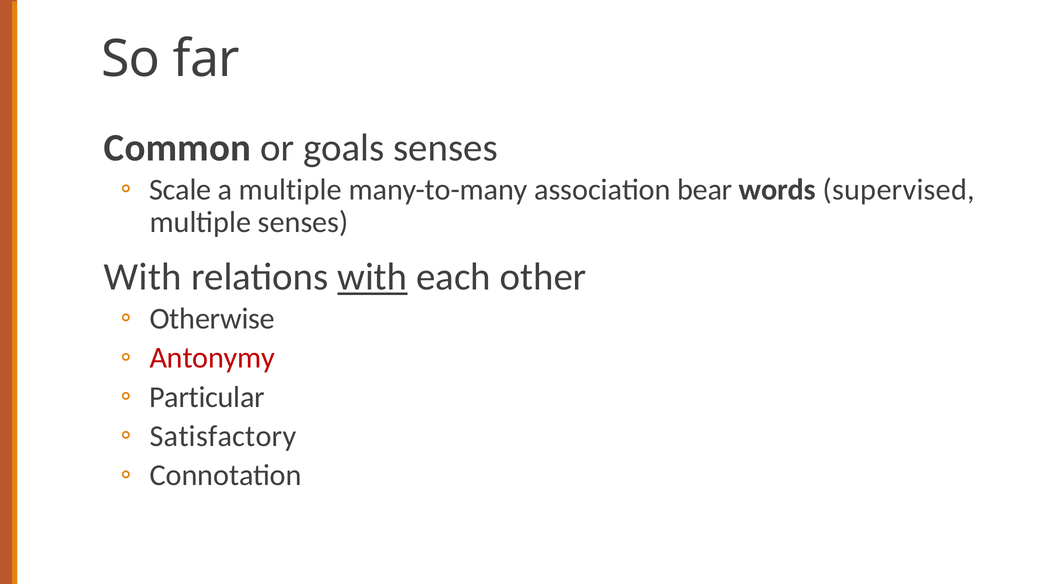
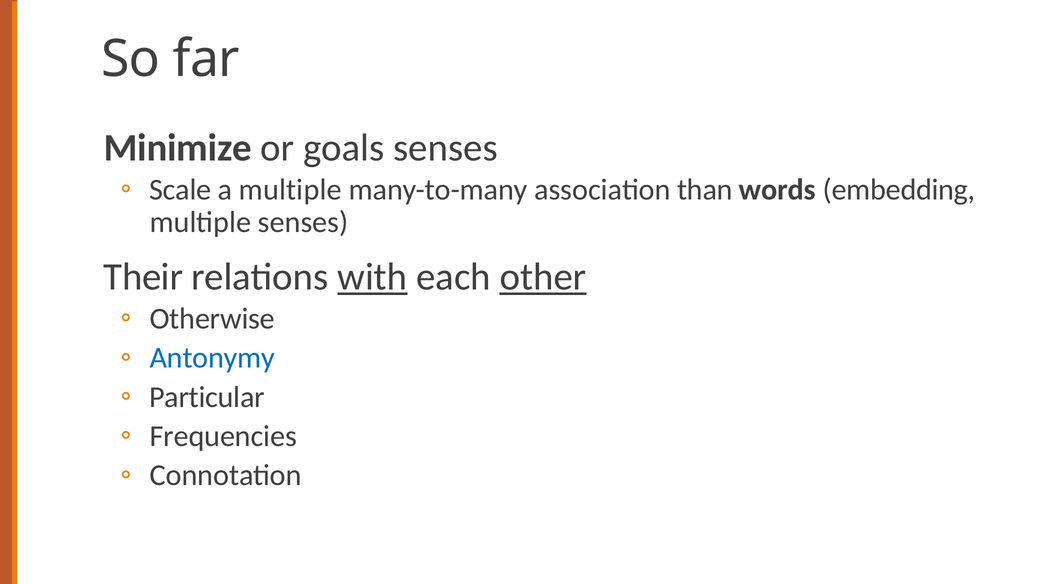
Common: Common -> Minimize (178, 148)
bear: bear -> than (705, 190)
supervised: supervised -> embedding (899, 190)
With: With -> Their (143, 277)
other underline: none -> present (543, 277)
Antonymy colour: red -> blue (212, 357)
Satisfactory: Satisfactory -> Frequencies (223, 436)
